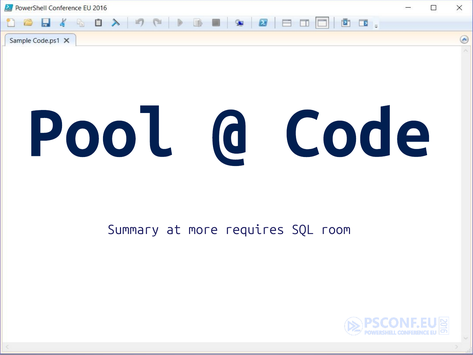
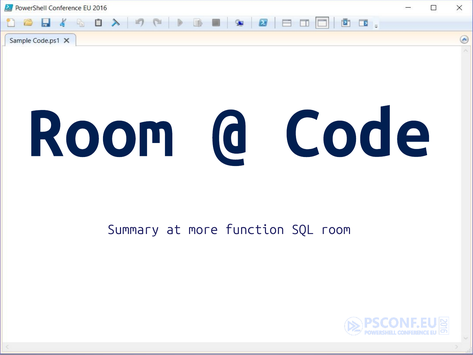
Pool: Pool -> Room (101, 134)
requires: requires -> function (255, 230)
